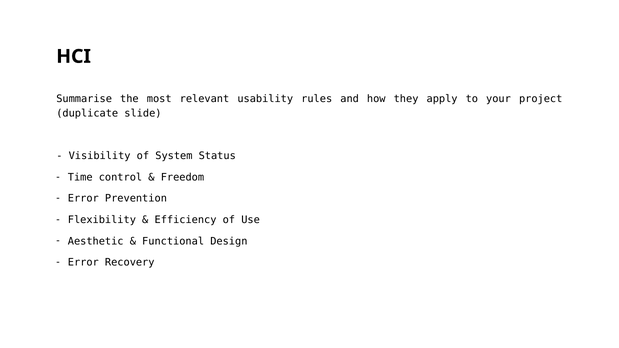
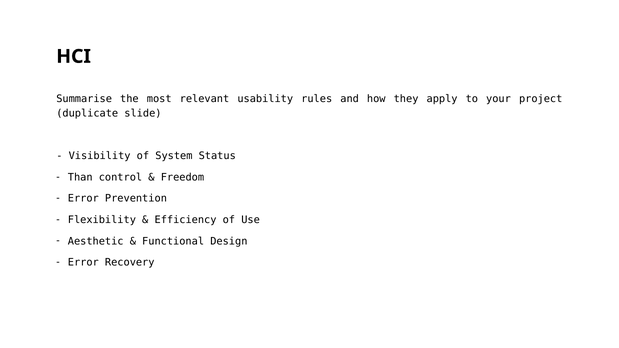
Time: Time -> Than (80, 177)
